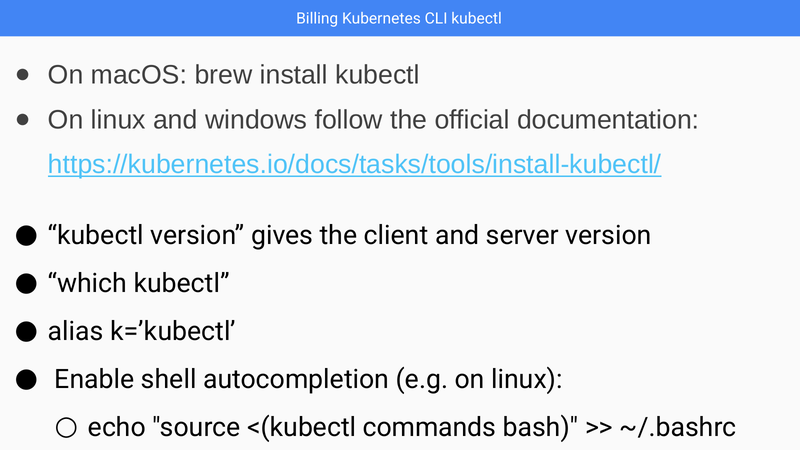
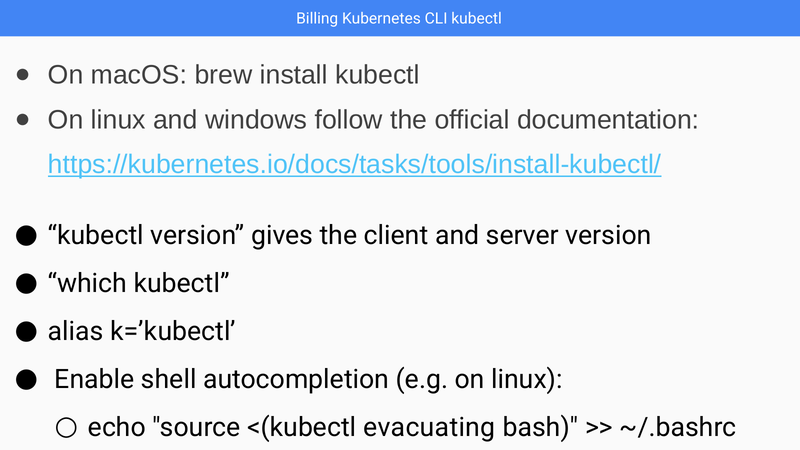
commands: commands -> evacuating (429, 428)
